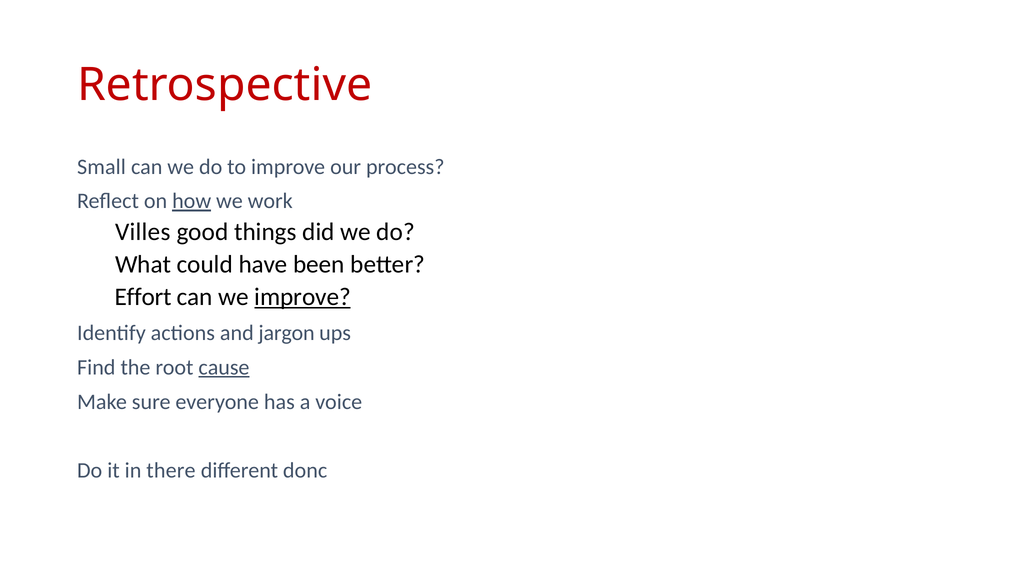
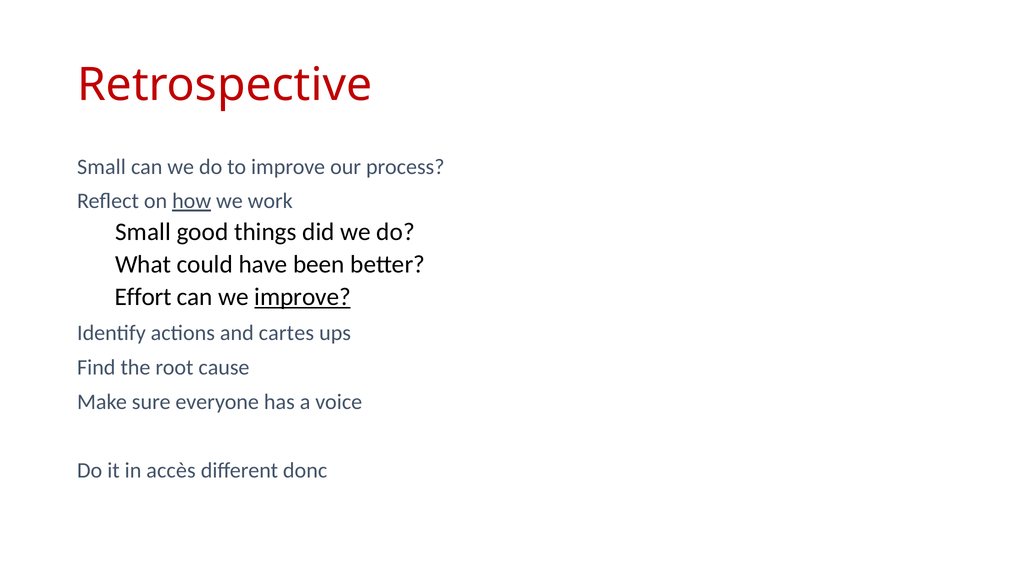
Villes: Villes -> Small (143, 232)
jargon: jargon -> cartes (286, 333)
cause underline: present -> none (224, 368)
there: there -> accès (171, 471)
